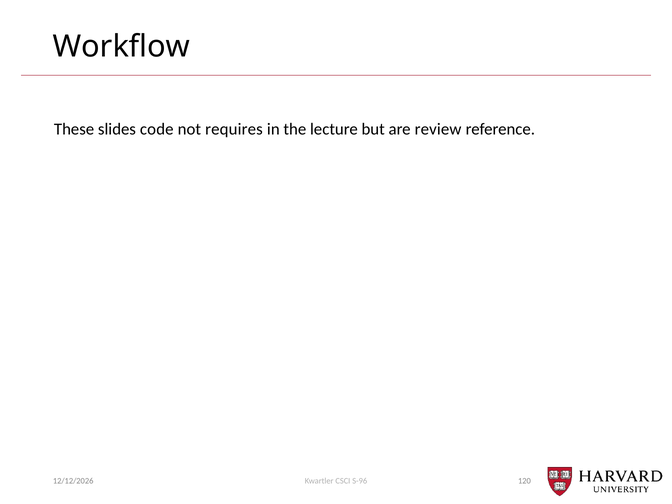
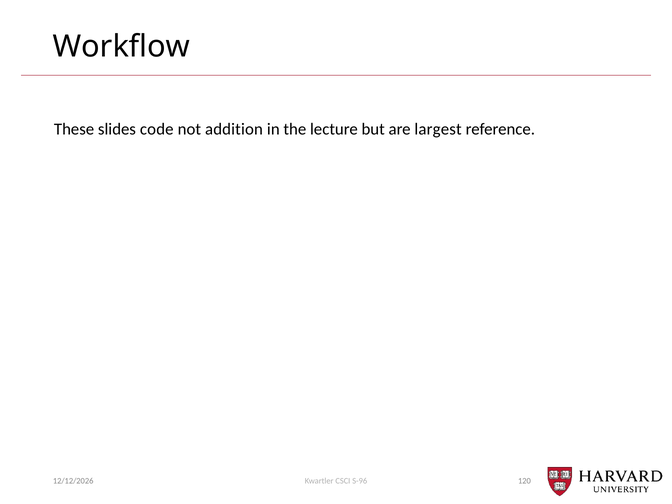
requires: requires -> addition (234, 129)
review: review -> largest (438, 129)
